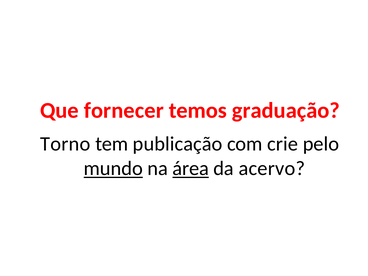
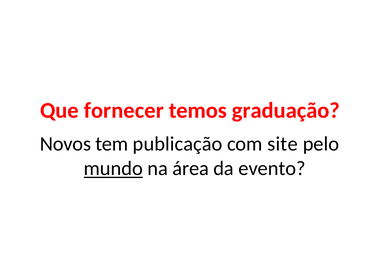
Torno: Torno -> Novos (65, 144)
crie: crie -> site (283, 144)
área underline: present -> none (191, 169)
acervo: acervo -> evento (272, 169)
